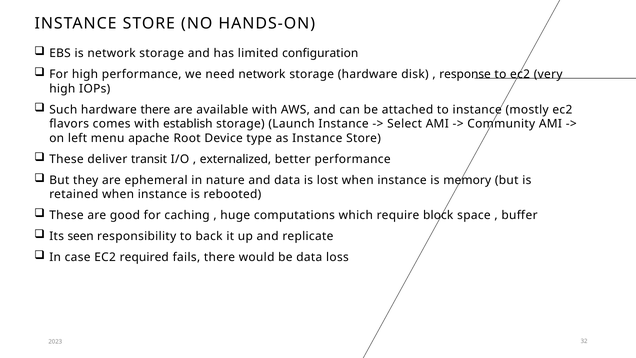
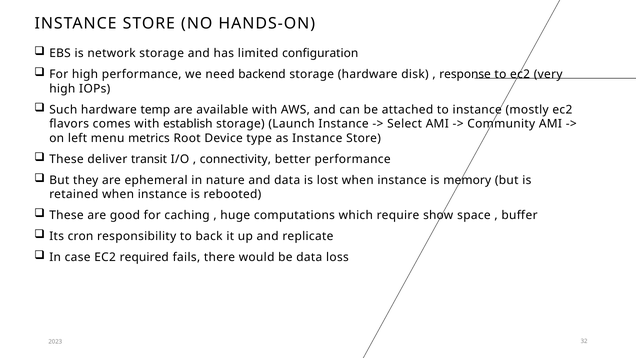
need network: network -> backend (262, 74)
hardware there: there -> temp (155, 110)
apache: apache -> metrics (149, 138)
externalized: externalized -> connectivity (235, 159)
block: block -> show (438, 215)
seen: seen -> cron (80, 236)
